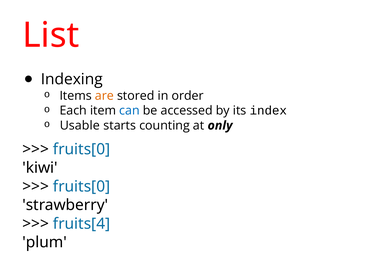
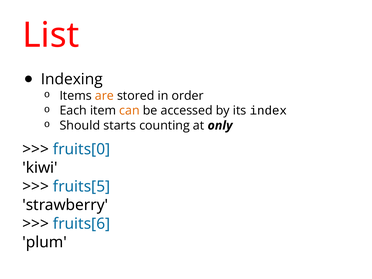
can colour: blue -> orange (129, 111)
Usable: Usable -> Should (80, 125)
fruits[0: fruits[0 -> fruits[5 (82, 186)
fruits[4: fruits[4 -> fruits[6 (82, 224)
